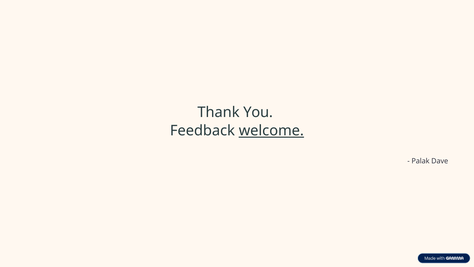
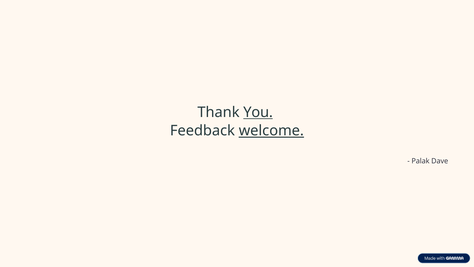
You underline: none -> present (258, 112)
